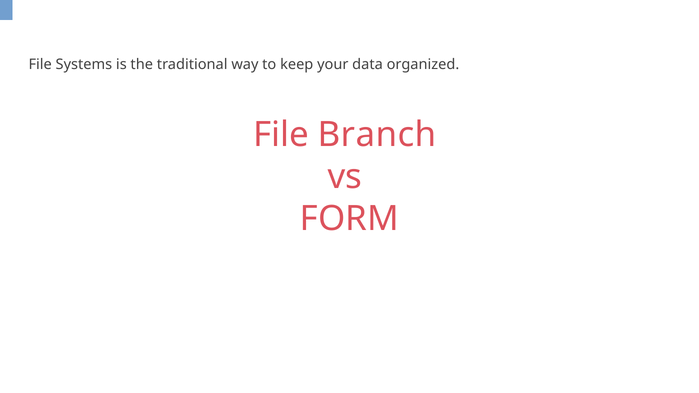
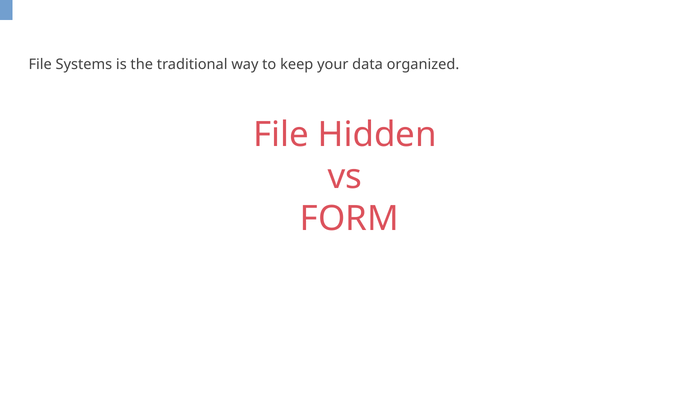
Branch: Branch -> Hidden (377, 135)
